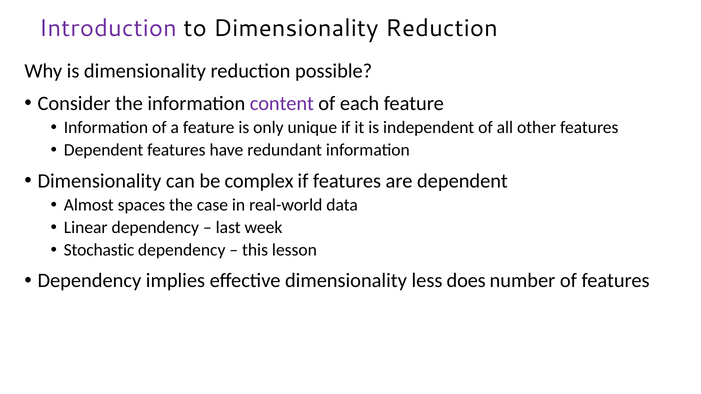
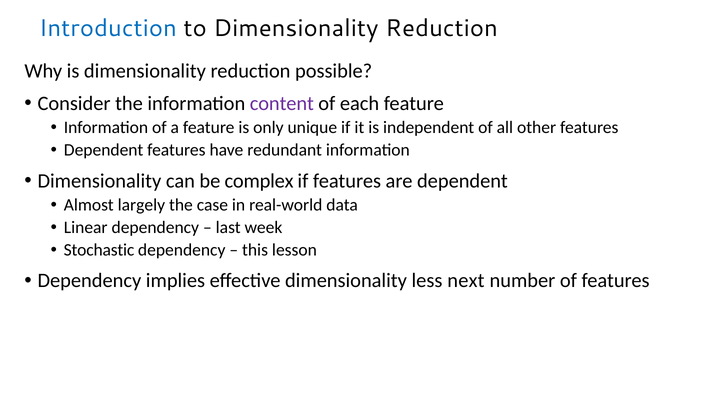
Introduction colour: purple -> blue (108, 28)
spaces: spaces -> largely (141, 205)
does: does -> next (466, 281)
